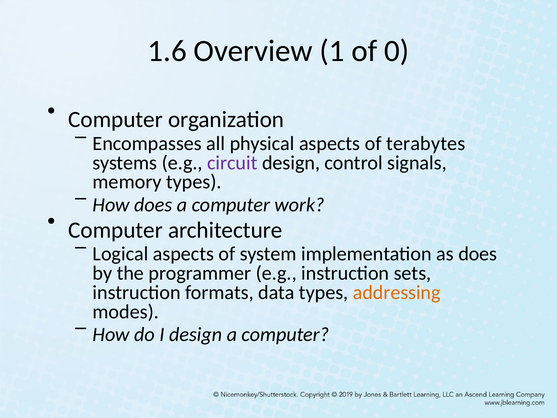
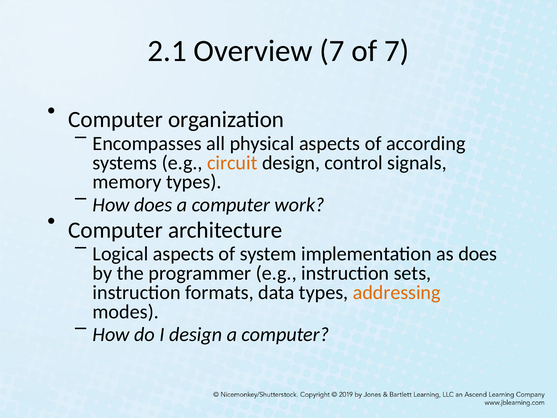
1.6: 1.6 -> 2.1 (167, 51)
Overview 1: 1 -> 7 (332, 51)
of 0: 0 -> 7 (397, 51)
terabytes: terabytes -> according (426, 143)
circuit colour: purple -> orange (232, 163)
